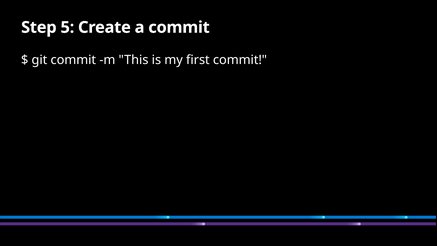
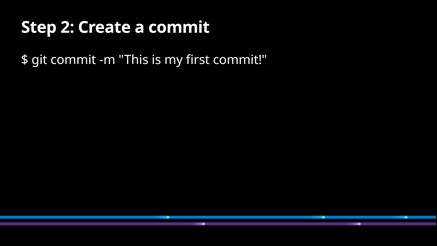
5: 5 -> 2 (67, 27)
